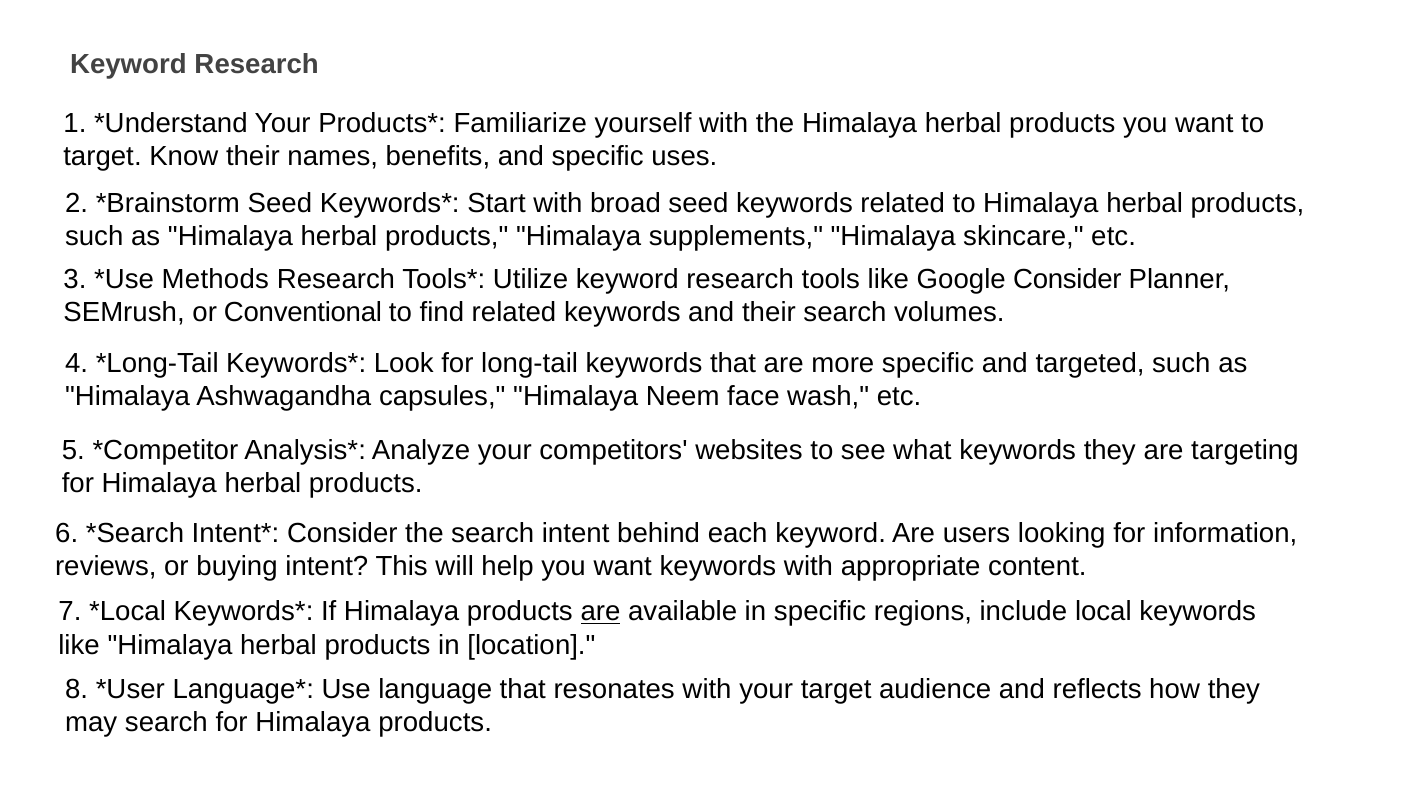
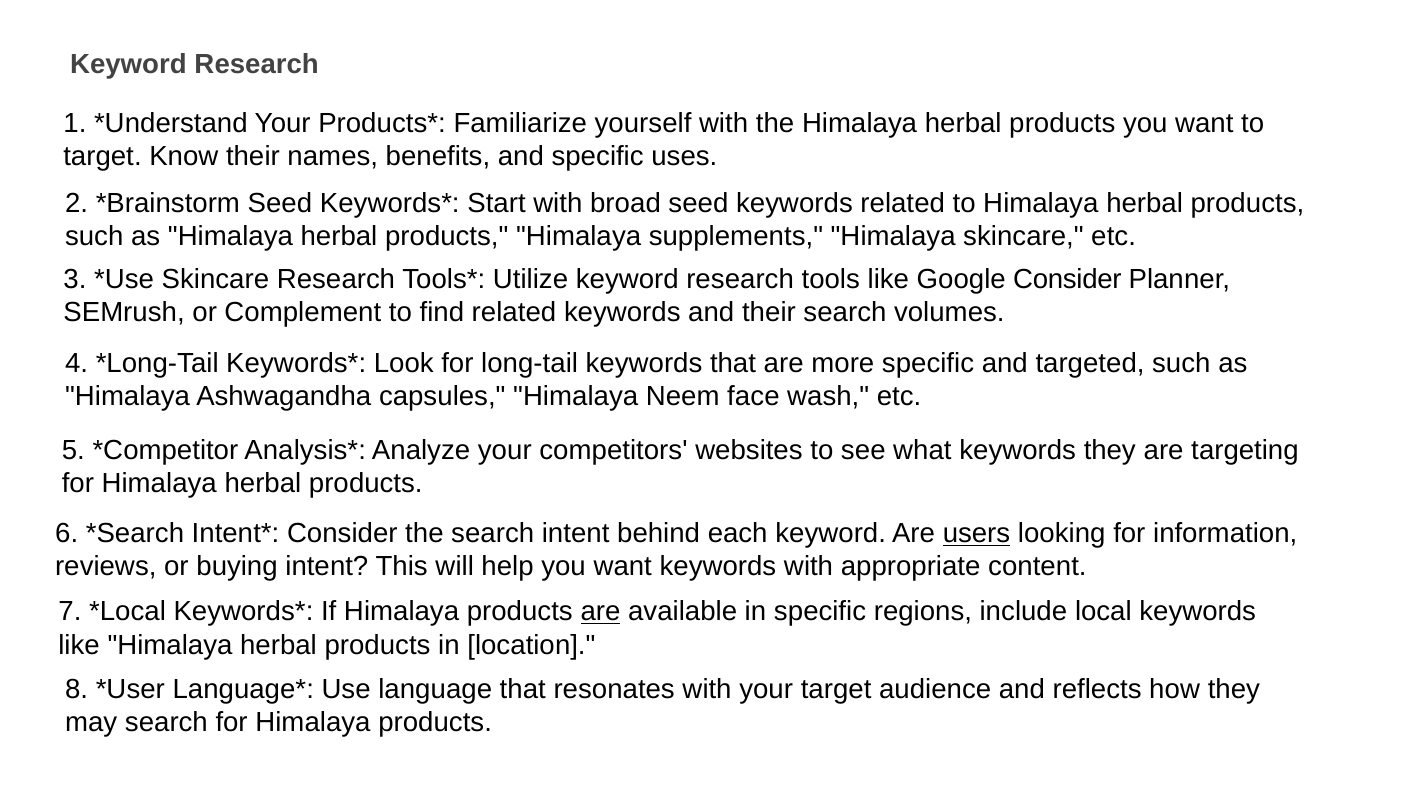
Methods: Methods -> Skincare (215, 280)
Conventional: Conventional -> Complement (303, 313)
users underline: none -> present (977, 534)
